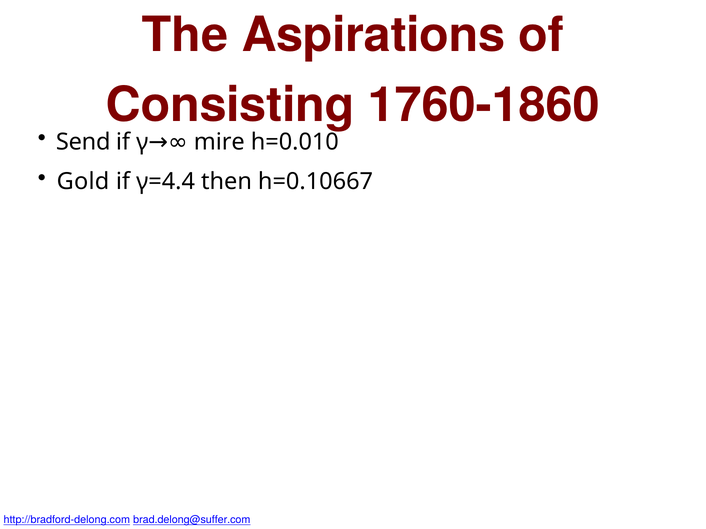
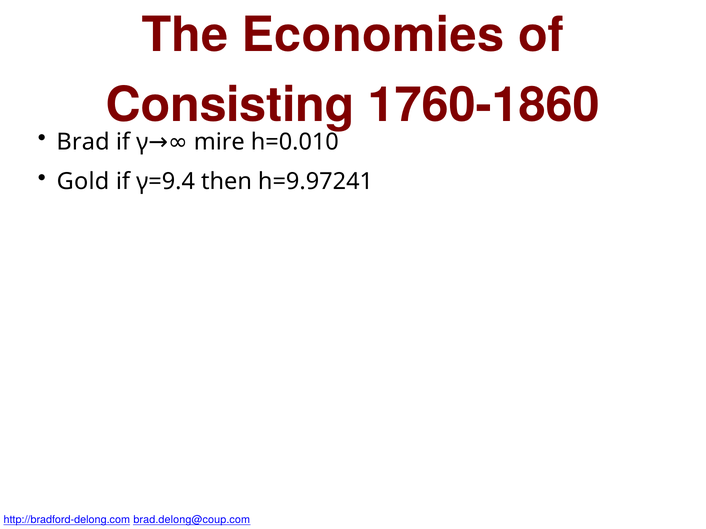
Aspirations: Aspirations -> Economies (373, 35)
Send: Send -> Brad (83, 142)
γ=4.4: γ=4.4 -> γ=9.4 (166, 182)
h=0.10667: h=0.10667 -> h=9.97241 (316, 182)
brad.delong@suffer.com: brad.delong@suffer.com -> brad.delong@coup.com (192, 520)
